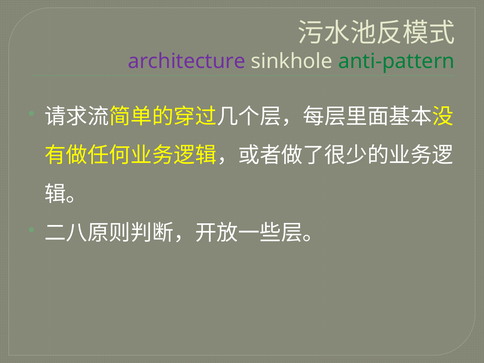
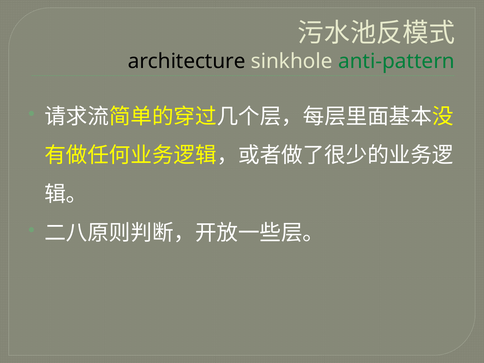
architecture colour: purple -> black (187, 61)
